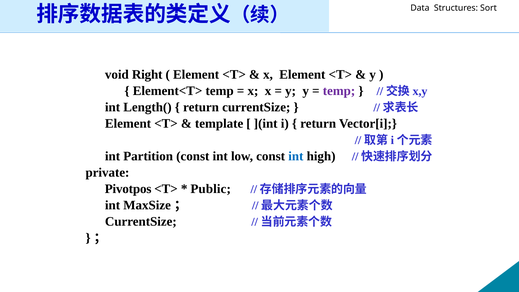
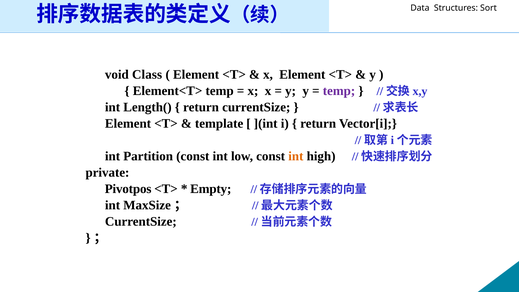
Right: Right -> Class (147, 75)
int colour: blue -> orange (296, 156)
Public: Public -> Empty (211, 189)
